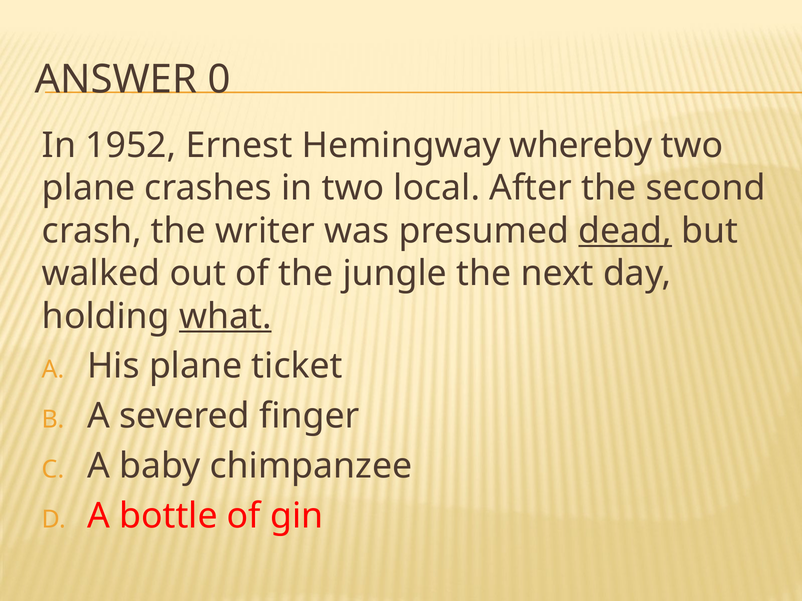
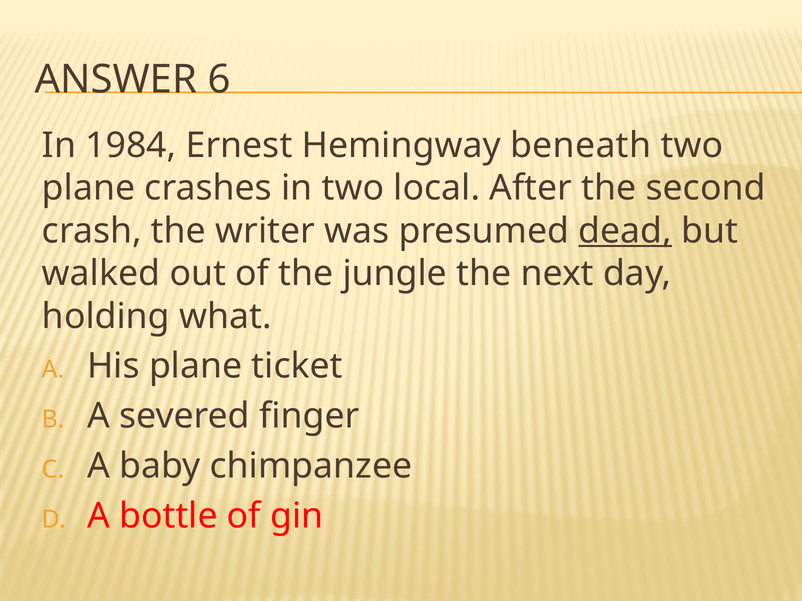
0: 0 -> 6 (219, 80)
1952: 1952 -> 1984 (131, 145)
whereby: whereby -> beneath (581, 145)
what underline: present -> none (225, 317)
